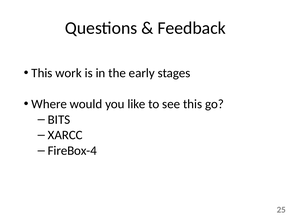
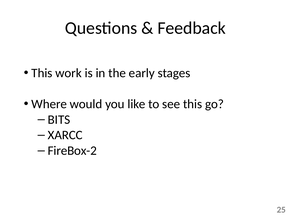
FireBox-4: FireBox-4 -> FireBox-2 (72, 151)
